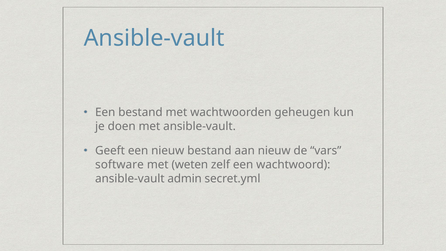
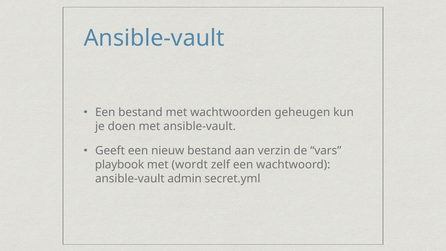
aan nieuw: nieuw -> verzin (274, 151)
software: software -> playbook (120, 165)
weten: weten -> wordt (190, 165)
